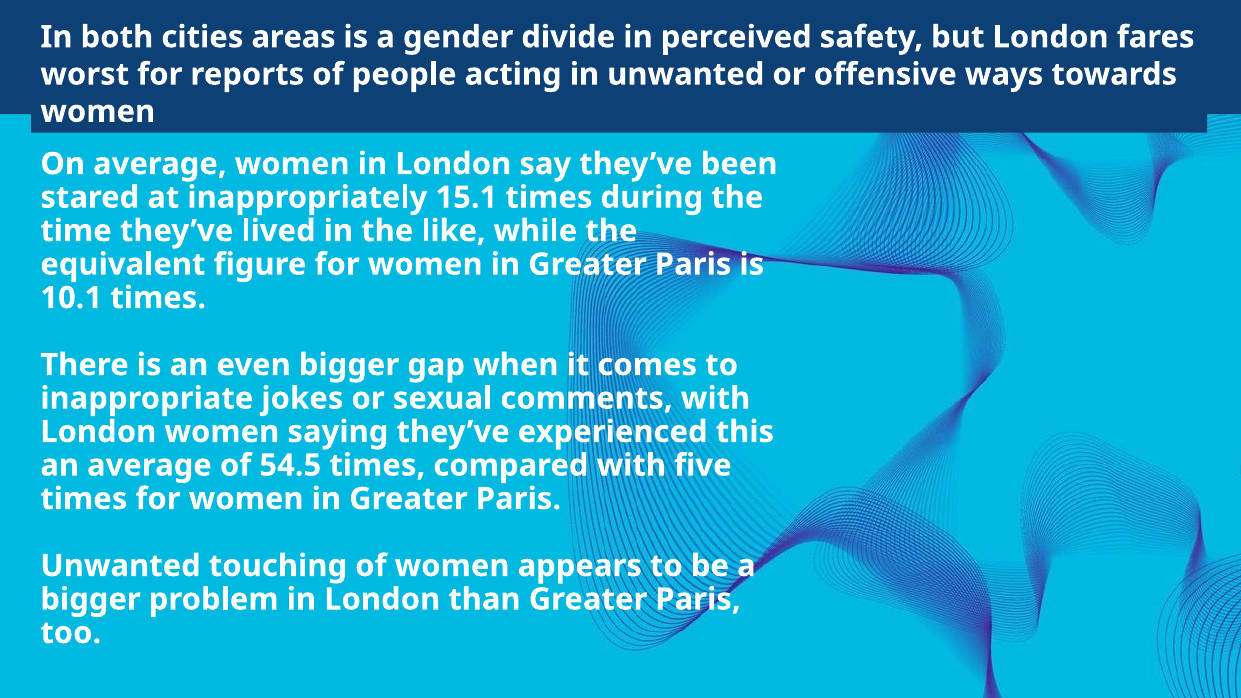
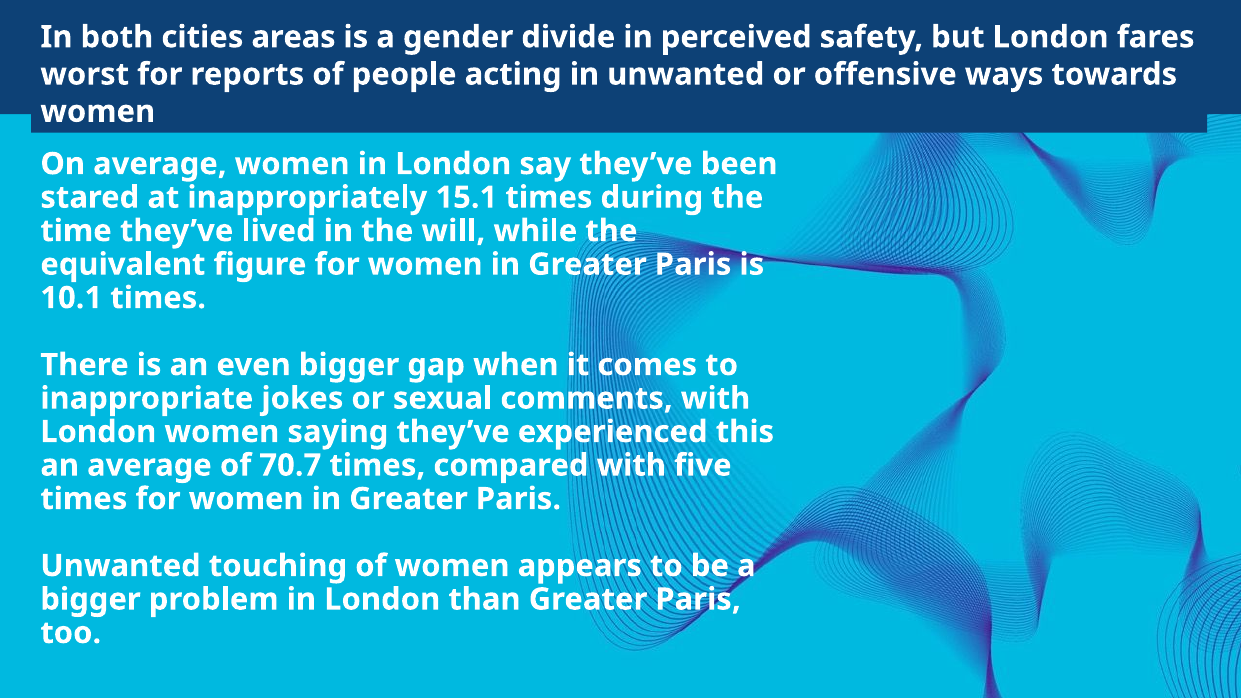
like: like -> will (453, 231)
54.5: 54.5 -> 70.7 (290, 465)
